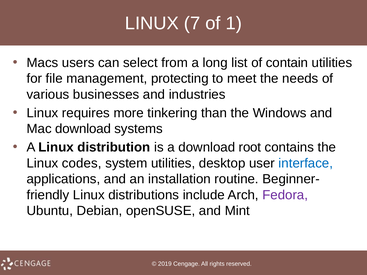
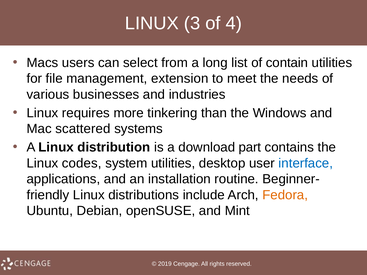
7: 7 -> 3 (192, 23)
1: 1 -> 4 (234, 23)
protecting: protecting -> extension (180, 79)
Mac download: download -> scattered (83, 129)
root: root -> part (250, 147)
Fedora colour: purple -> orange (285, 195)
